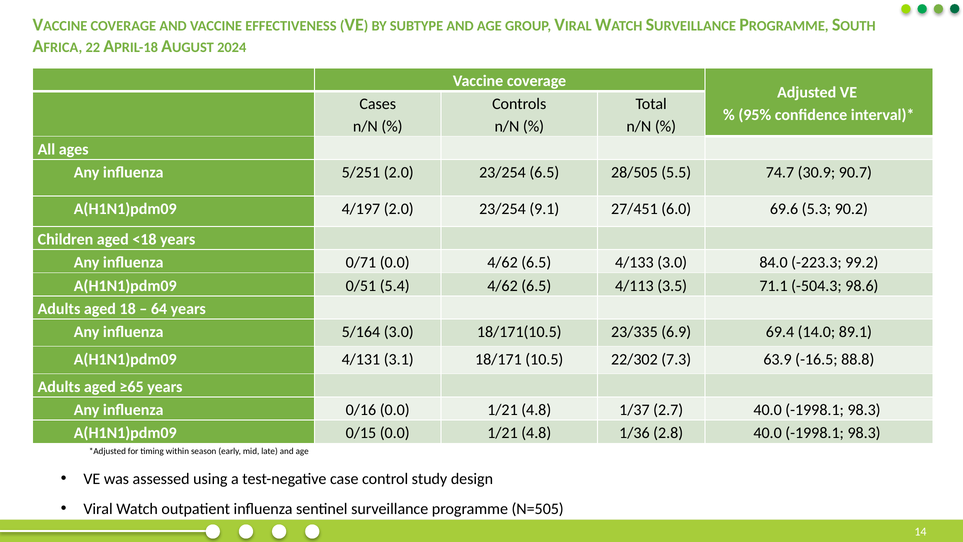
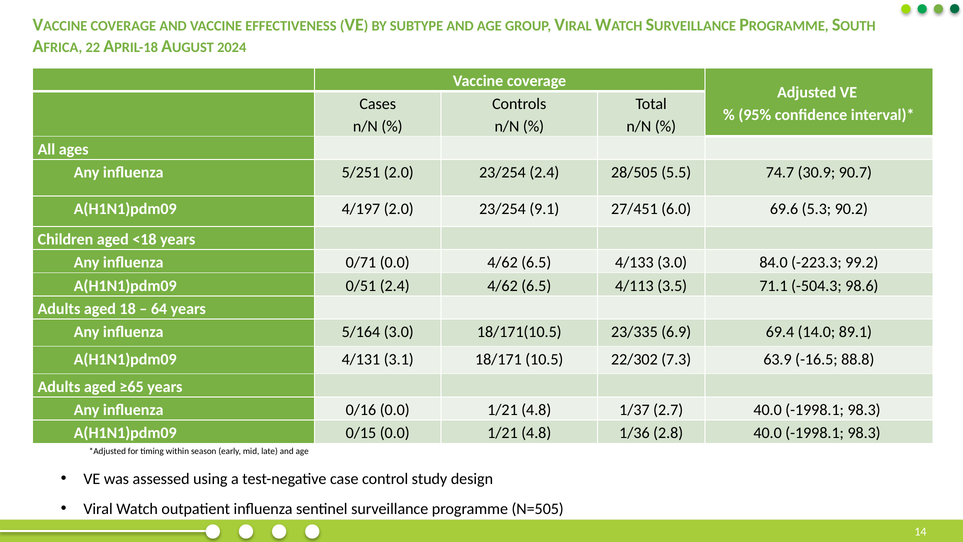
23/254 6.5: 6.5 -> 2.4 (544, 172)
0/51 5.4: 5.4 -> 2.4 (395, 286)
